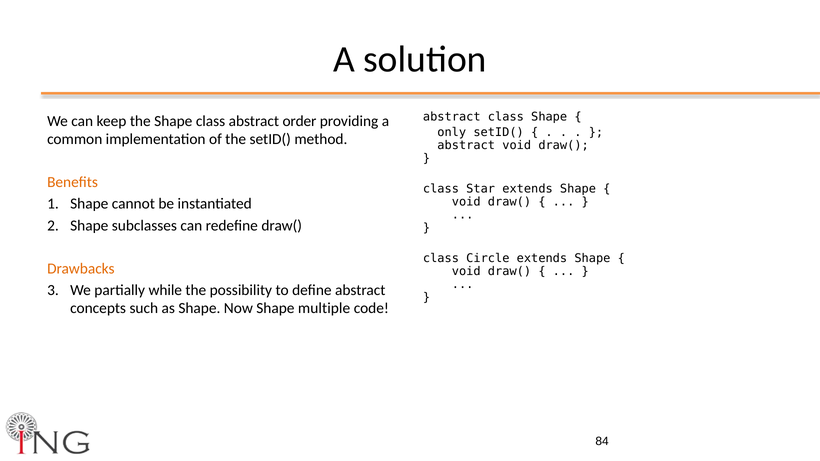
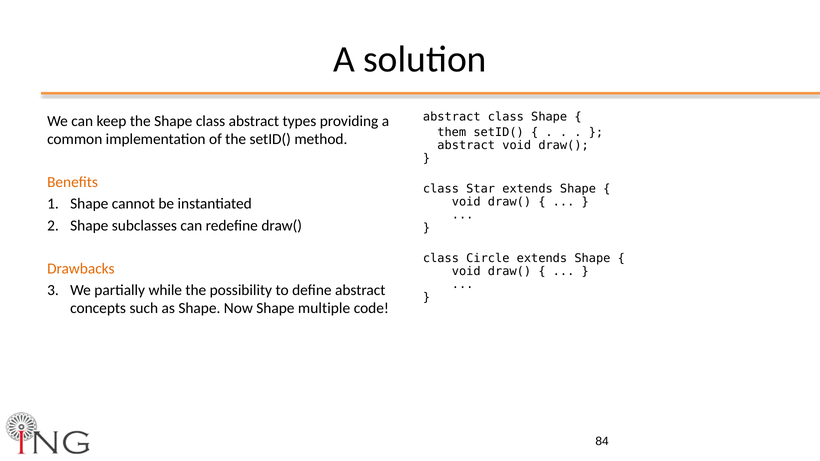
order: order -> types (299, 121)
only: only -> them (452, 132)
